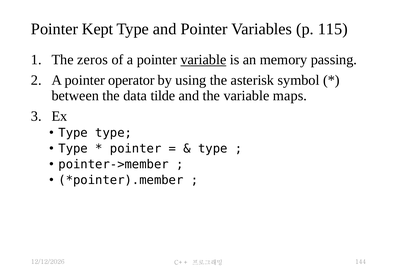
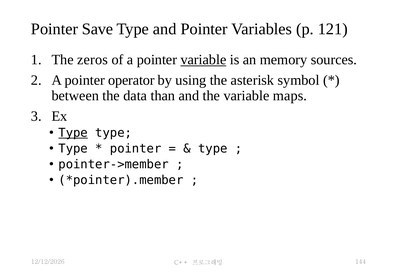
Kept: Kept -> Save (98, 29)
115: 115 -> 121 (333, 29)
passing: passing -> sources (334, 60)
tilde: tilde -> than (163, 96)
Type underline: none -> present (73, 133)
